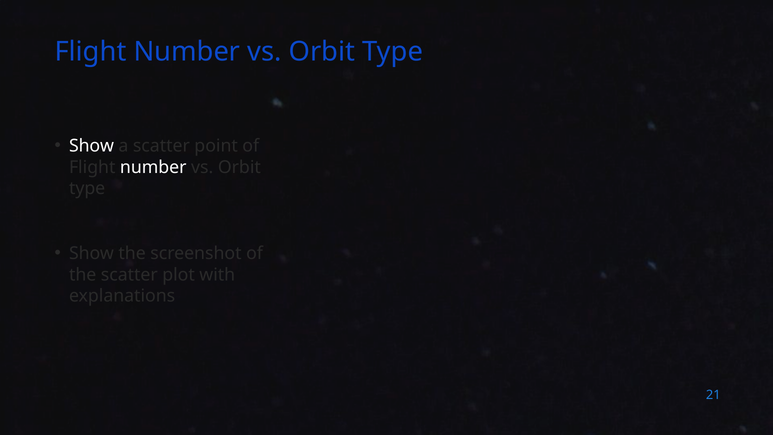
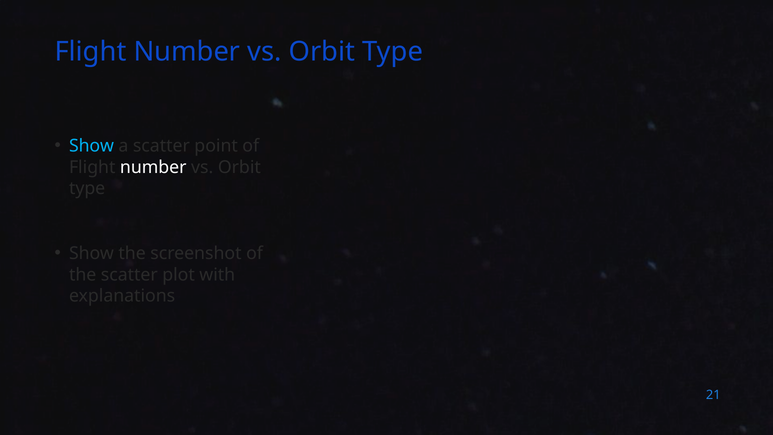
Show colour: white -> light blue (92, 146)
